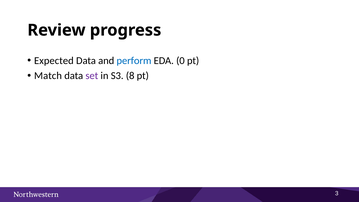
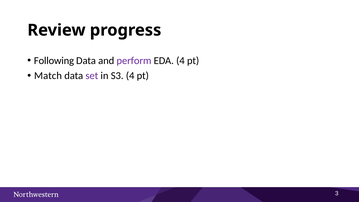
Expected: Expected -> Following (54, 61)
perform colour: blue -> purple (134, 61)
EDA 0: 0 -> 4 (180, 61)
S3 8: 8 -> 4 (130, 76)
